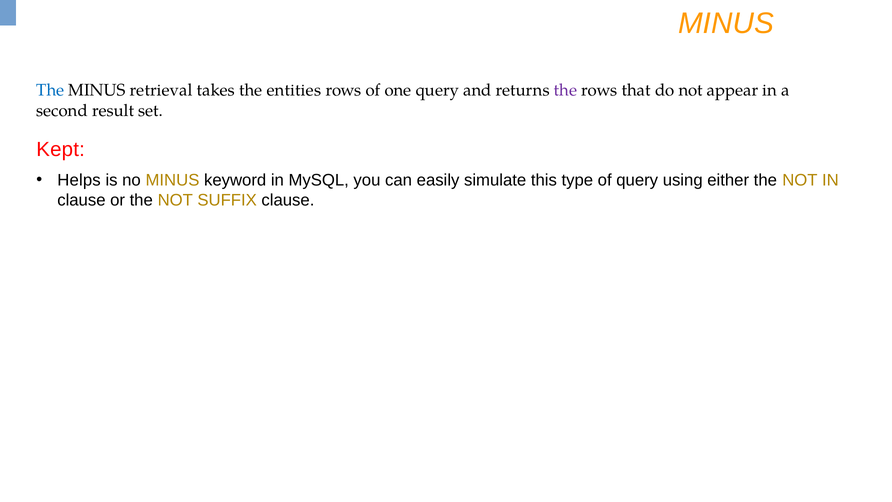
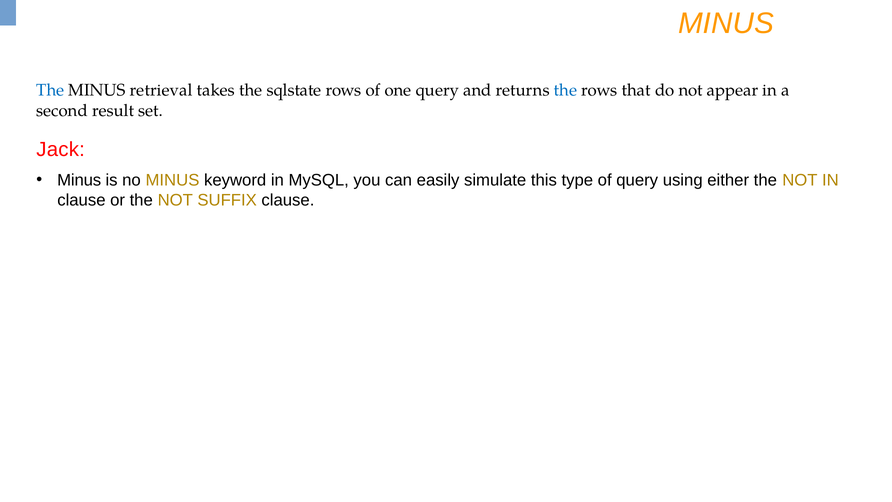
entities: entities -> sqlstate (294, 90)
the colour: purple -> blue (565, 90)
Kept: Kept -> Jack (61, 149)
Helps: Helps -> Minus (79, 180)
